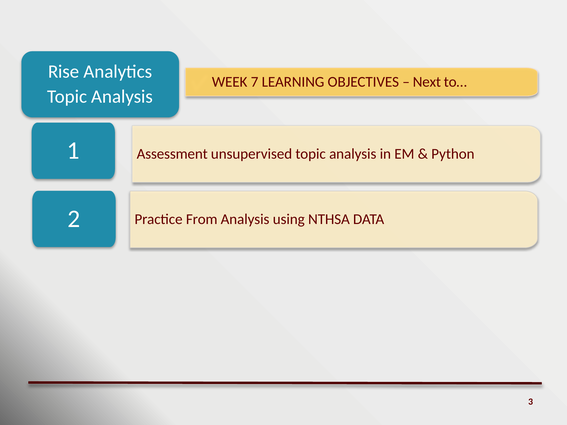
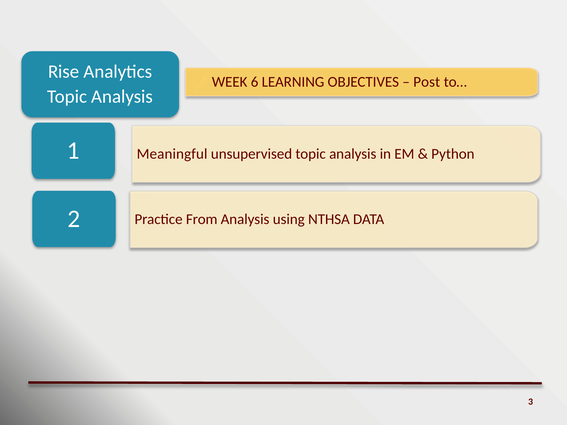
7: 7 -> 6 (255, 82)
Next: Next -> Post (427, 82)
Assessment: Assessment -> Meaningful (172, 154)
